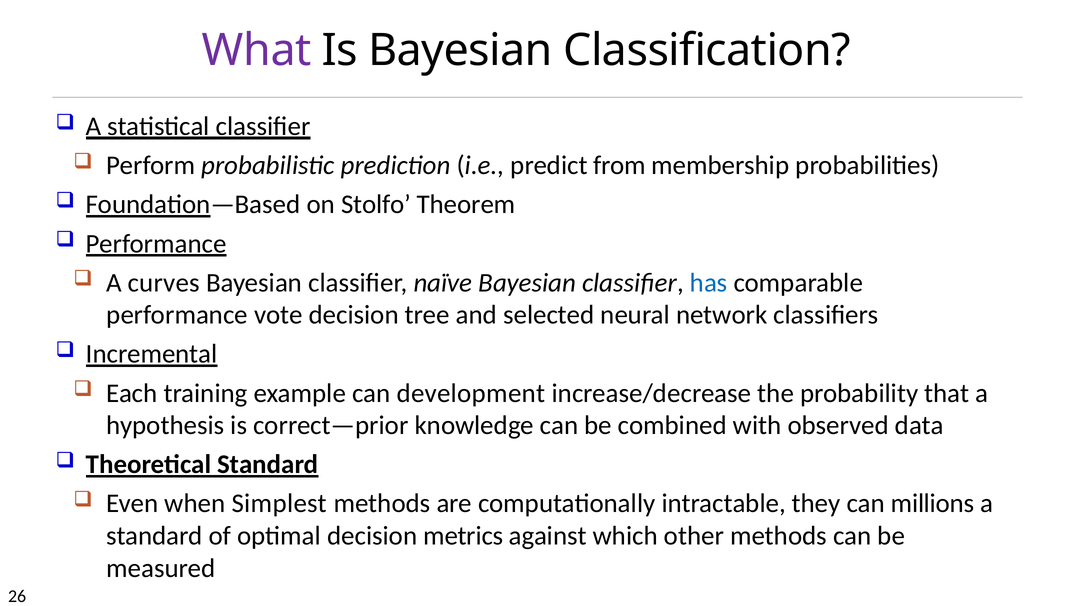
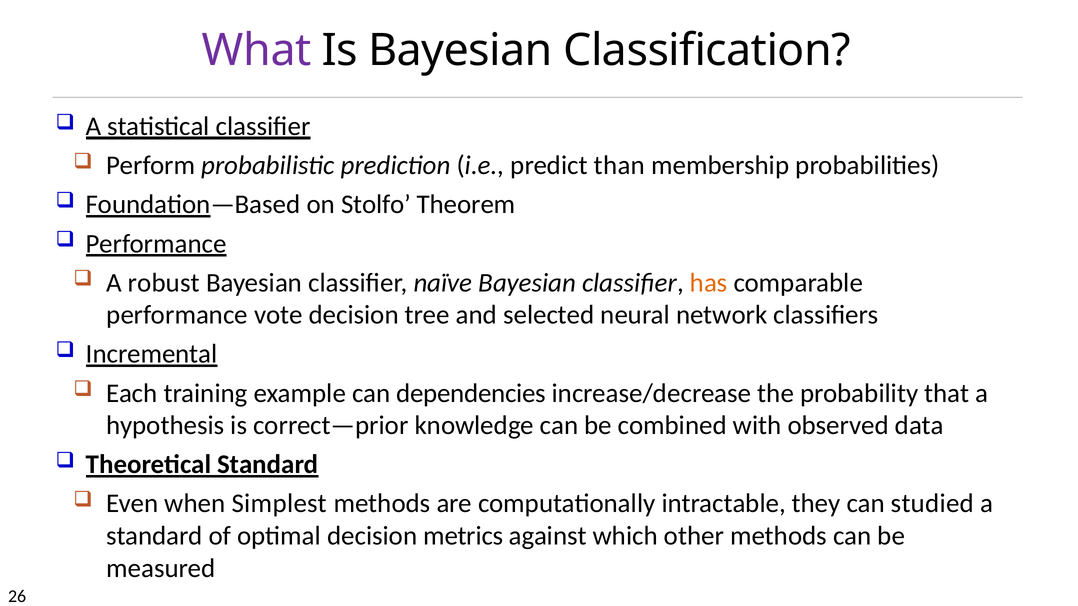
from: from -> than (619, 166)
curves: curves -> robust (164, 283)
has colour: blue -> orange (709, 283)
development: development -> dependencies (471, 393)
millions: millions -> studied (932, 504)
